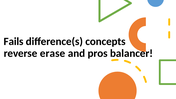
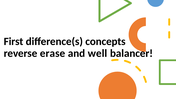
Fails: Fails -> First (14, 41)
pros: pros -> well (98, 53)
